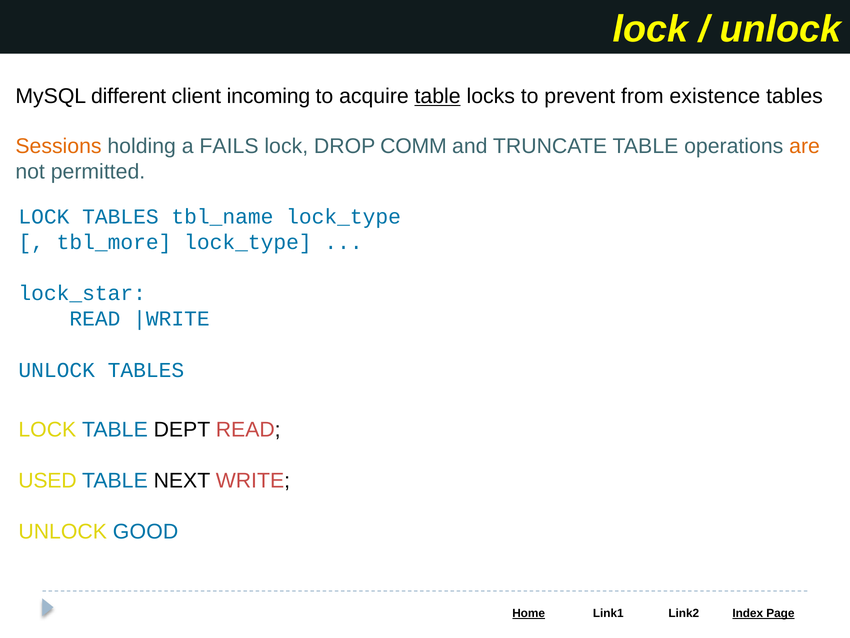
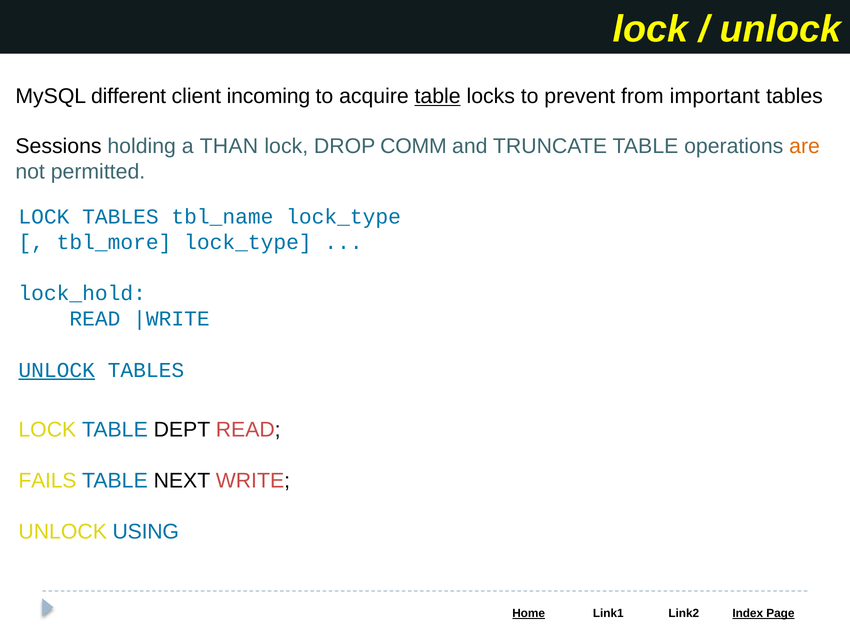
existence: existence -> important (715, 96)
Sessions colour: orange -> black (59, 146)
FAILS: FAILS -> THAN (229, 146)
lock_star: lock_star -> lock_hold (82, 293)
UNLOCK underline: none -> present (57, 370)
USED: USED -> FAILS (47, 480)
GOOD: GOOD -> USING (146, 531)
